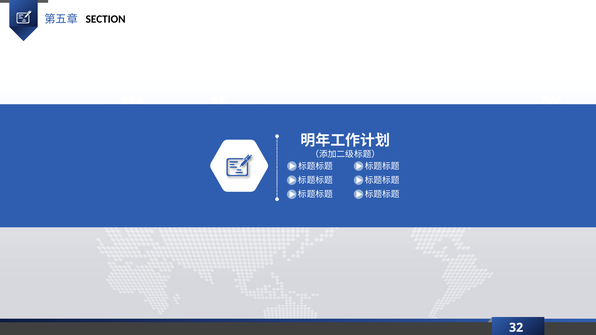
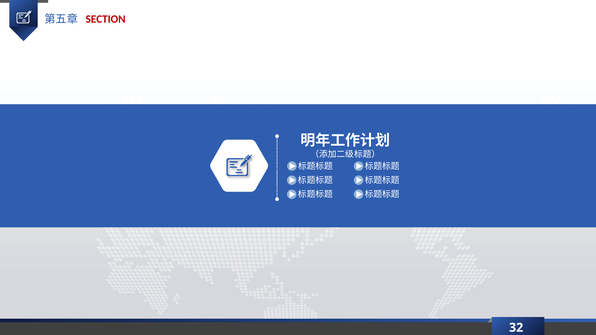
SECTION colour: black -> red (106, 19)
